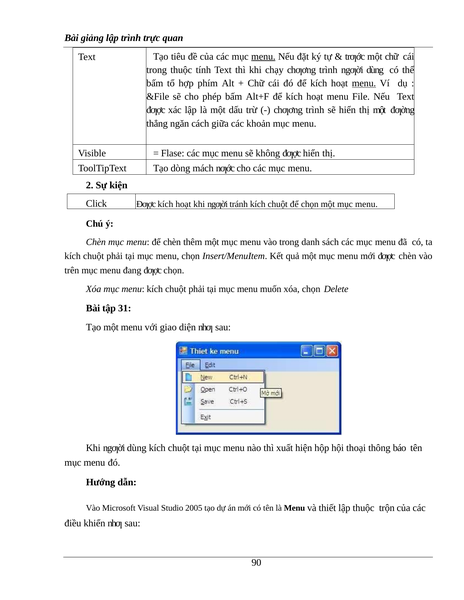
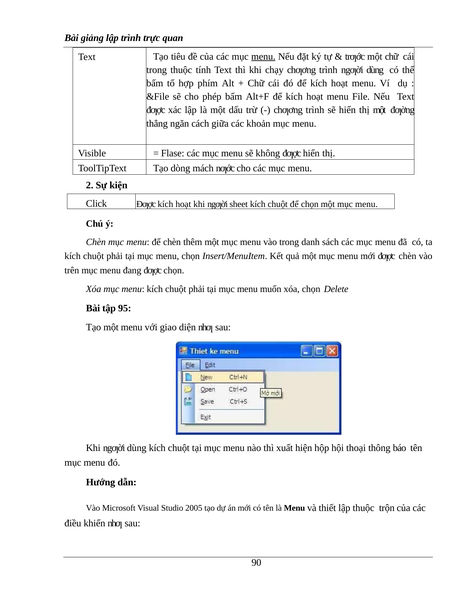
menu underline: present -> none (364, 83)
tránh: tránh -> sheet (239, 204)
31: 31 -> 95 (125, 308)
